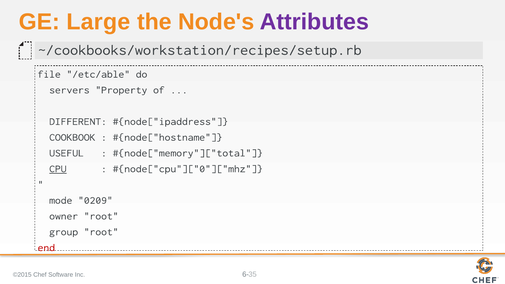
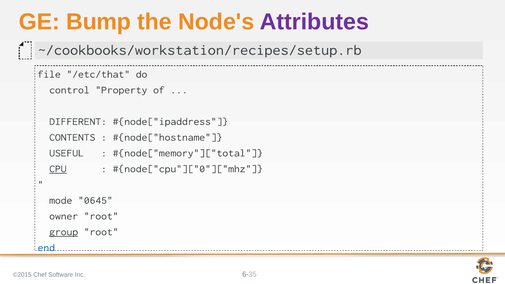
Large: Large -> Bump (99, 22)
/etc/able: /etc/able -> /etc/that (98, 74)
servers: servers -> control (69, 90)
COOKBOOK: COOKBOOK -> CONTENTS (72, 137)
0209: 0209 -> 0645 (95, 200)
group underline: none -> present (64, 232)
end colour: red -> blue (46, 248)
